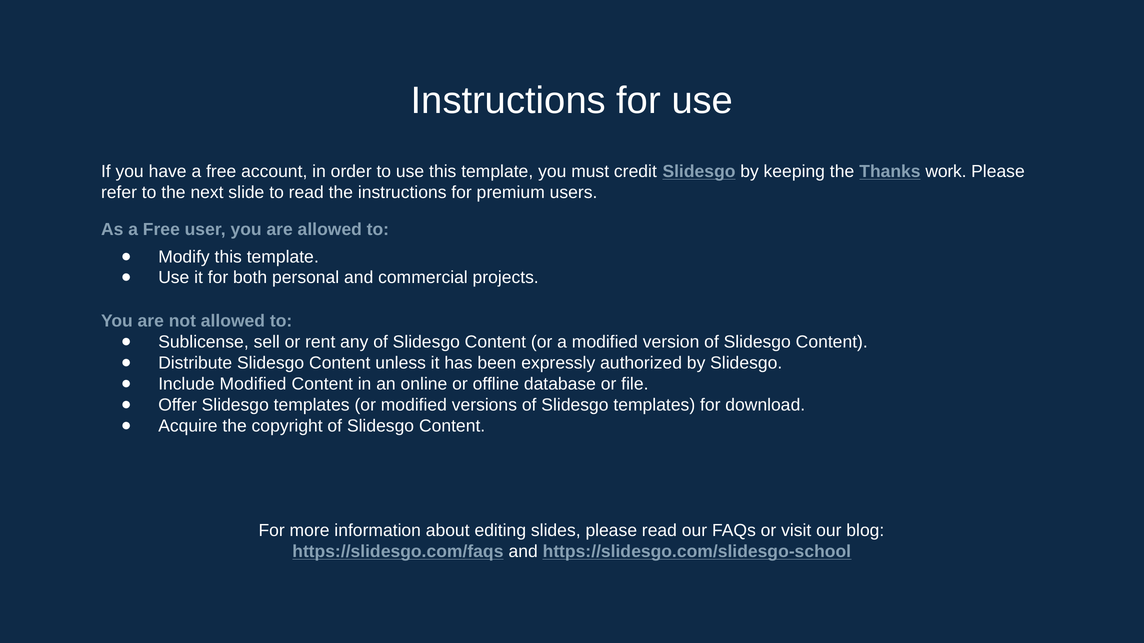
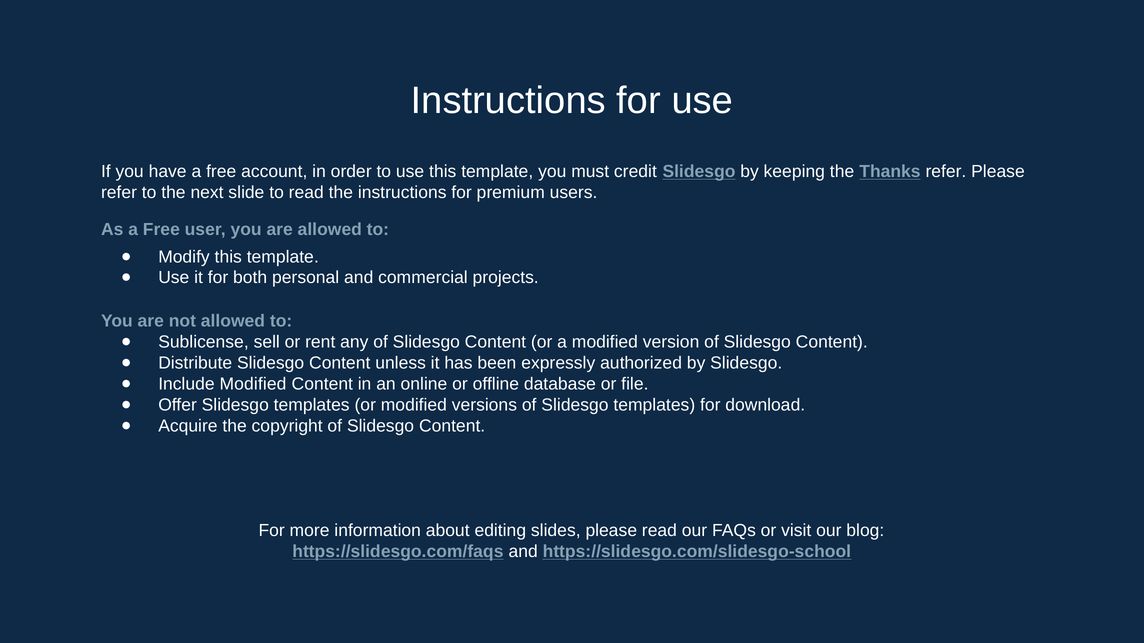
Thanks work: work -> refer (946, 172)
